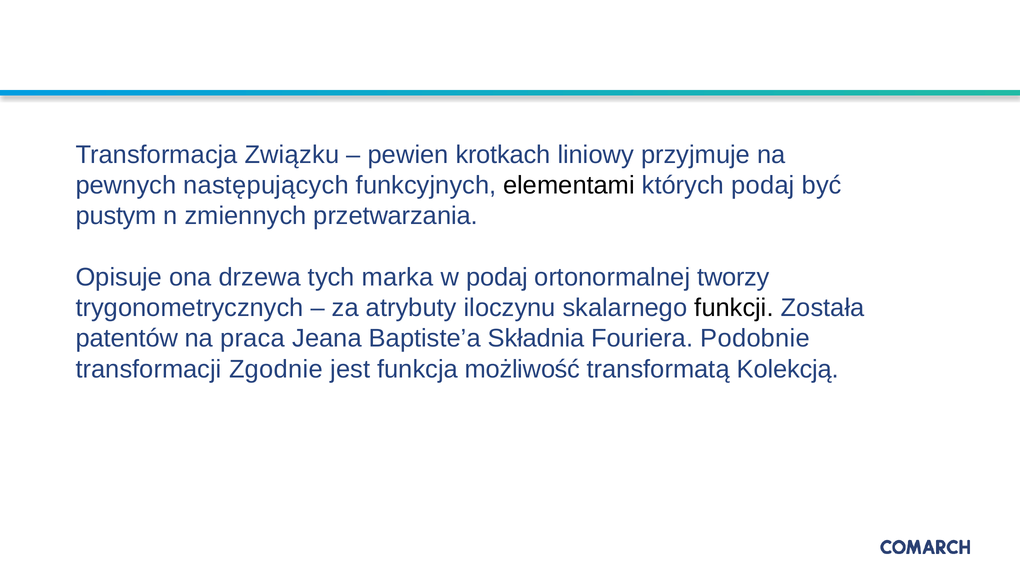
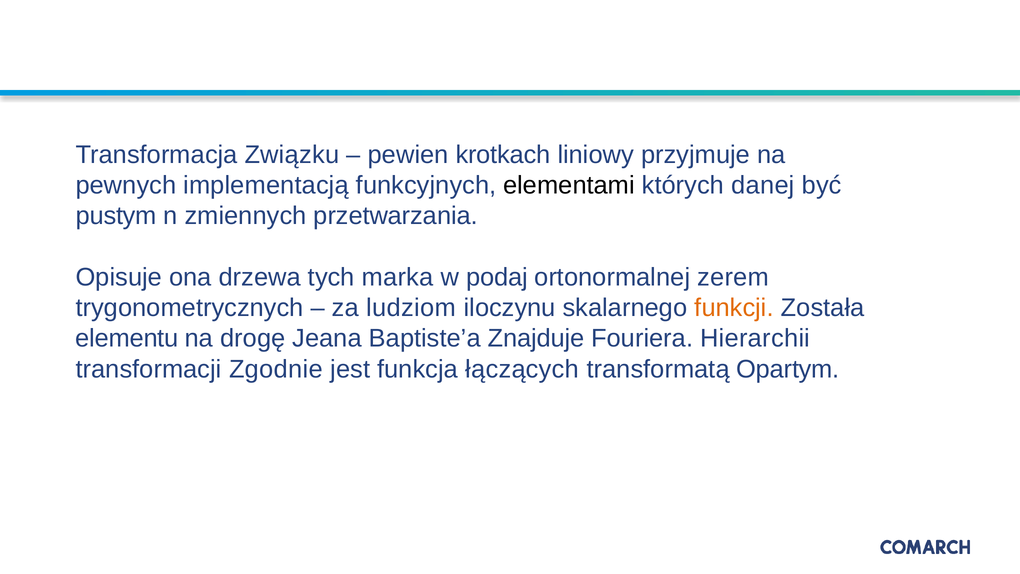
następujących: następujących -> implementacją (266, 185)
których podaj: podaj -> danej (763, 185)
tworzy: tworzy -> zerem (733, 277)
atrybuty: atrybuty -> ludziom (411, 308)
funkcji colour: black -> orange (734, 308)
patentów: patentów -> elementu (127, 338)
praca: praca -> drogę (253, 338)
Składnia: Składnia -> Znajduje (536, 338)
Podobnie: Podobnie -> Hierarchii (755, 338)
możliwość: możliwość -> łączących (522, 369)
Kolekcją: Kolekcją -> Opartym (788, 369)
